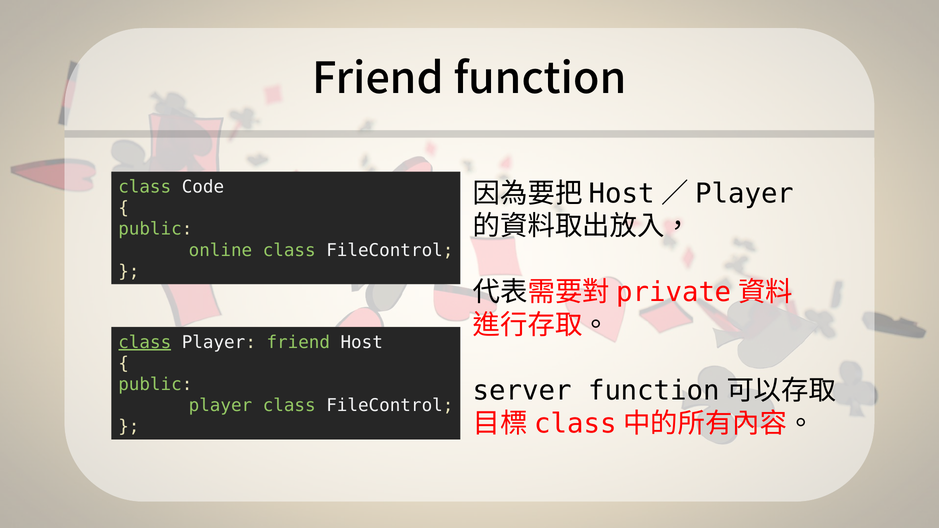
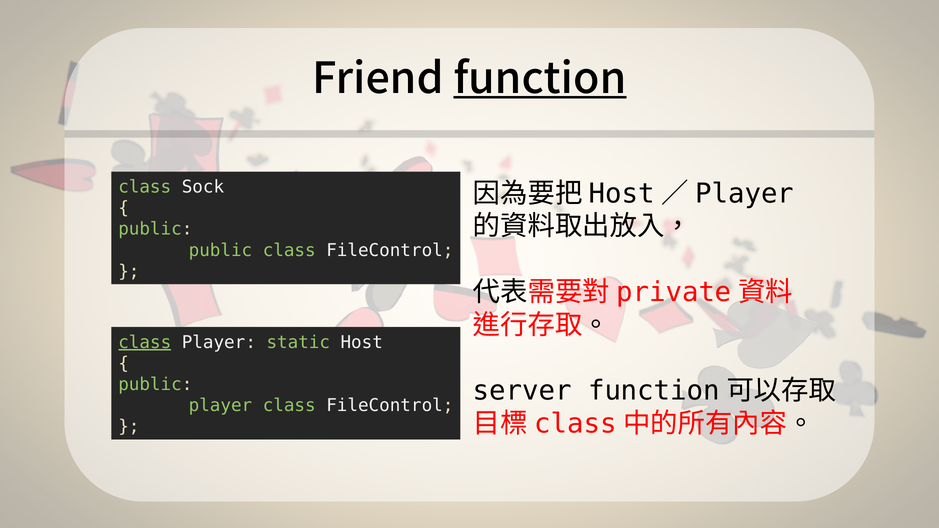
function underline: none -> present (540, 79)
Code: Code -> Sock (203, 187)
online: online -> public (220, 250)
Player friend: friend -> static (298, 342)
